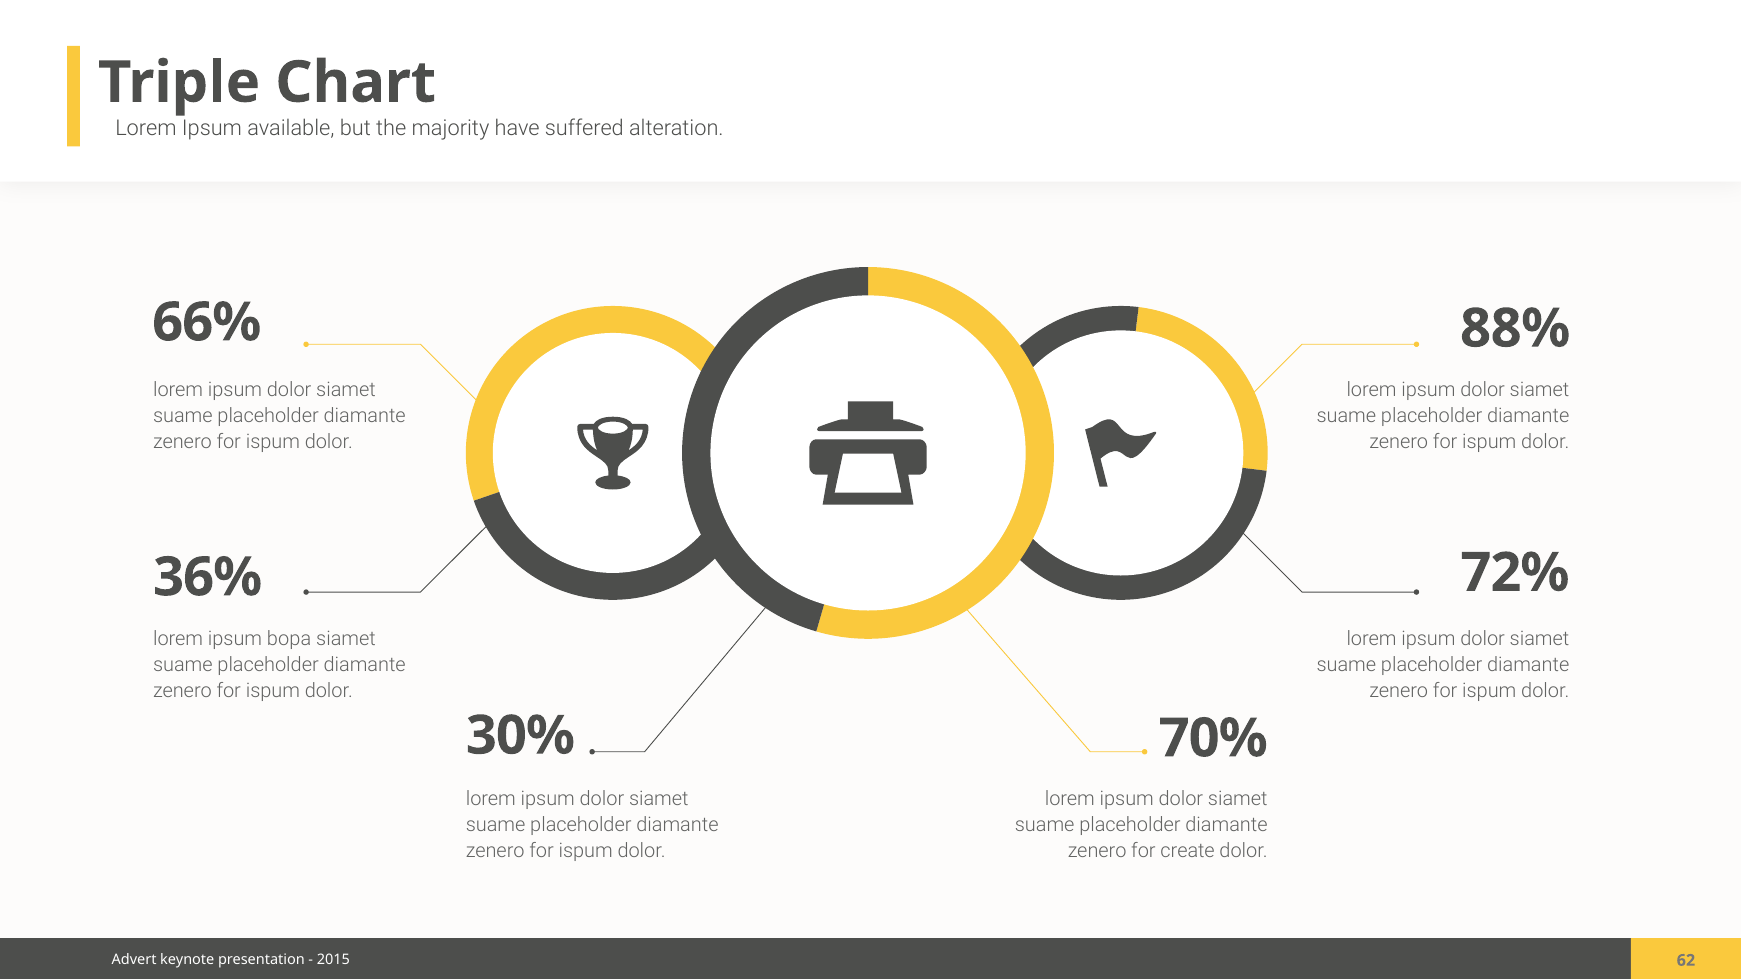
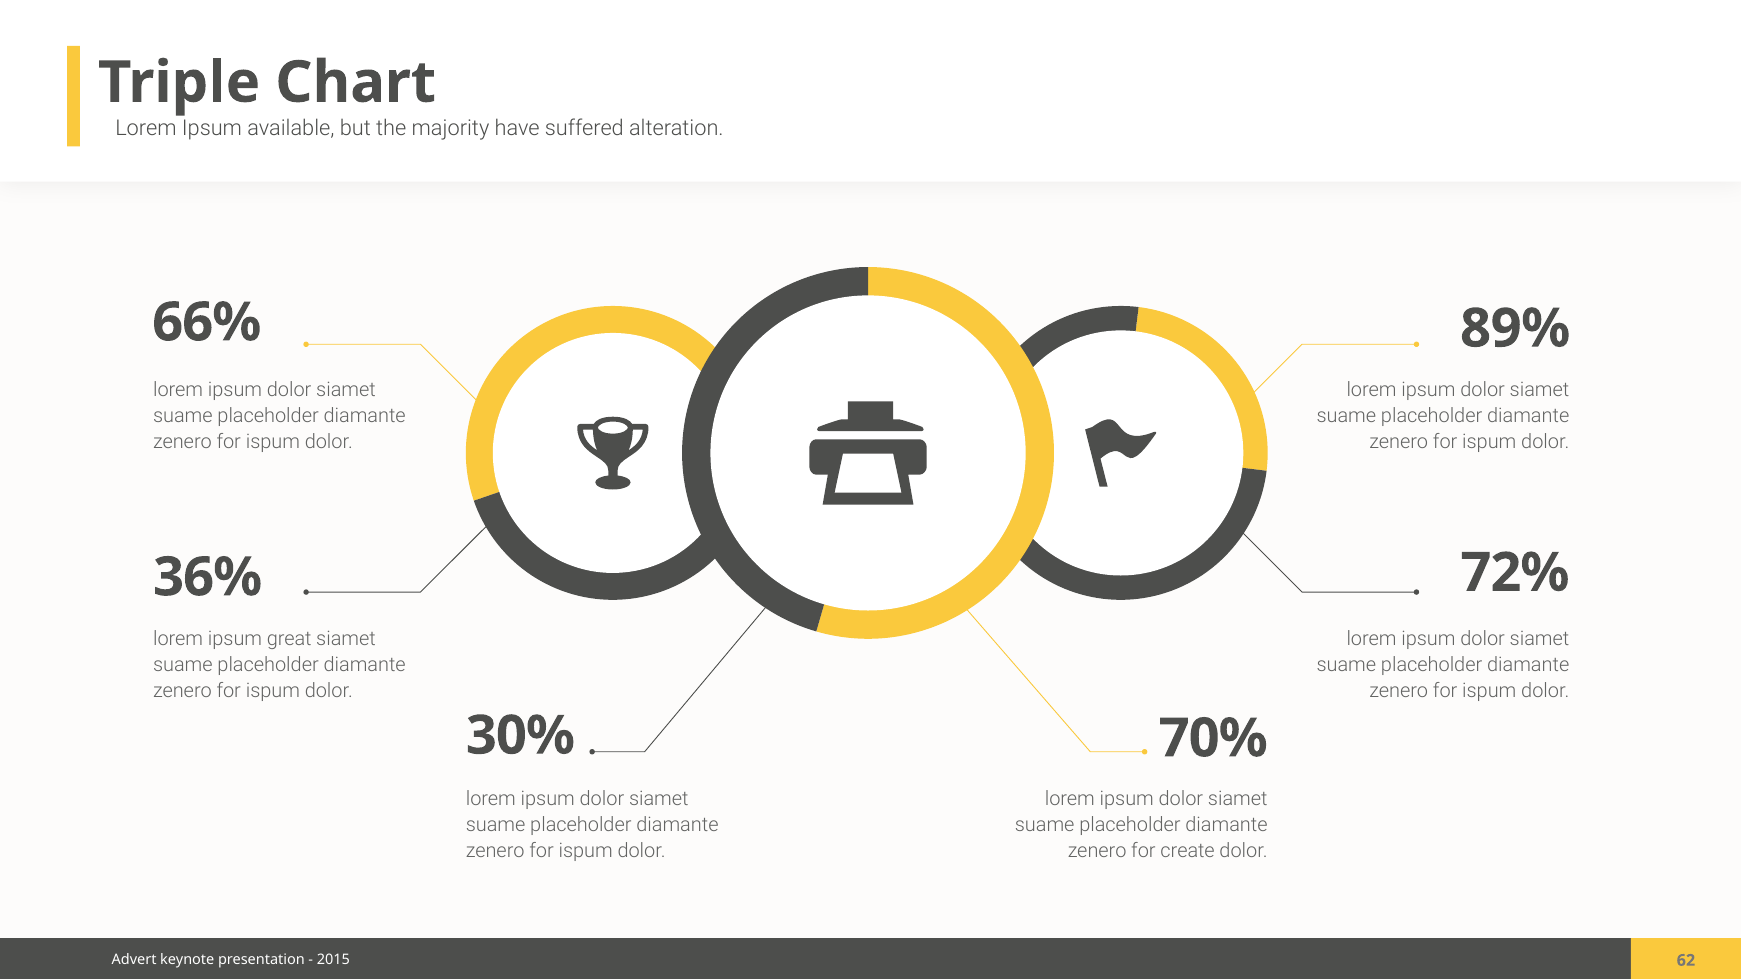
88%: 88% -> 89% (1515, 329)
bopa: bopa -> great (289, 639)
